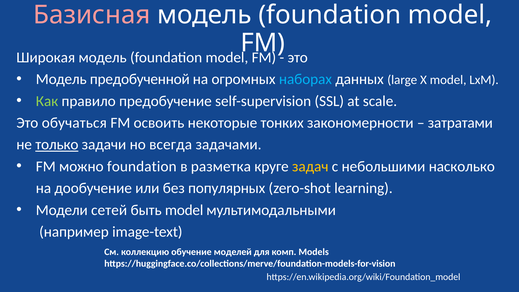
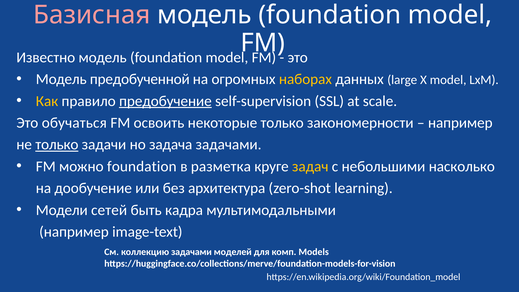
Широкая: Широкая -> Известно (46, 57)
наборах colour: light blue -> yellow (305, 79)
Как colour: light green -> yellow (47, 101)
предобучение underline: none -> present (165, 101)
некоторые тонких: тонких -> только (282, 123)
затратами: затратами -> например (460, 123)
всегда: всегда -> задача (171, 145)
популярных: популярных -> архитектура (227, 188)
быть model: model -> кадра (184, 210)
коллекцию обучение: обучение -> задачами (191, 252)
